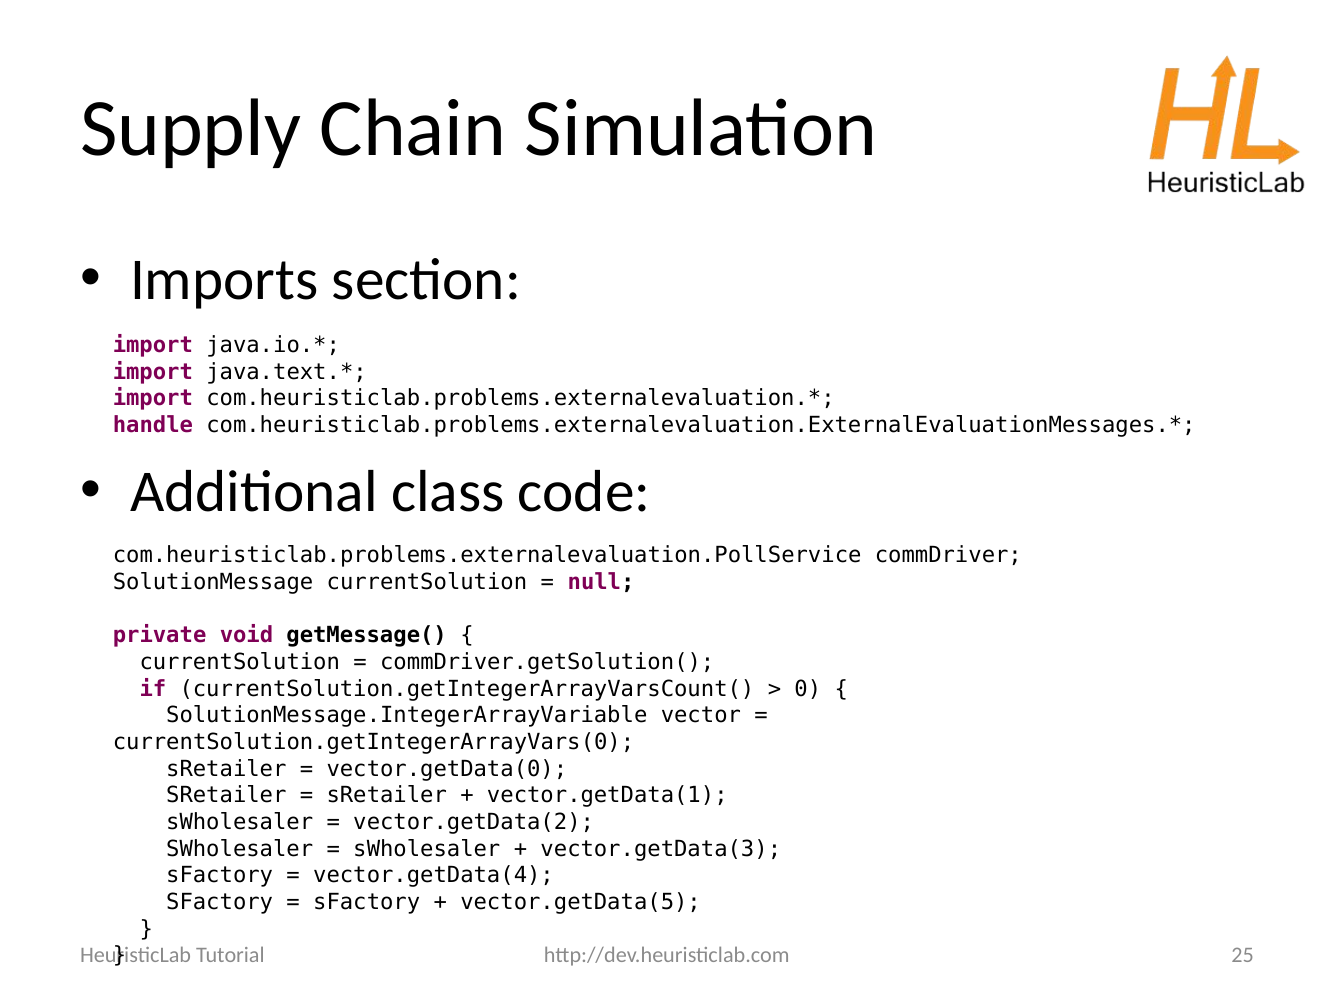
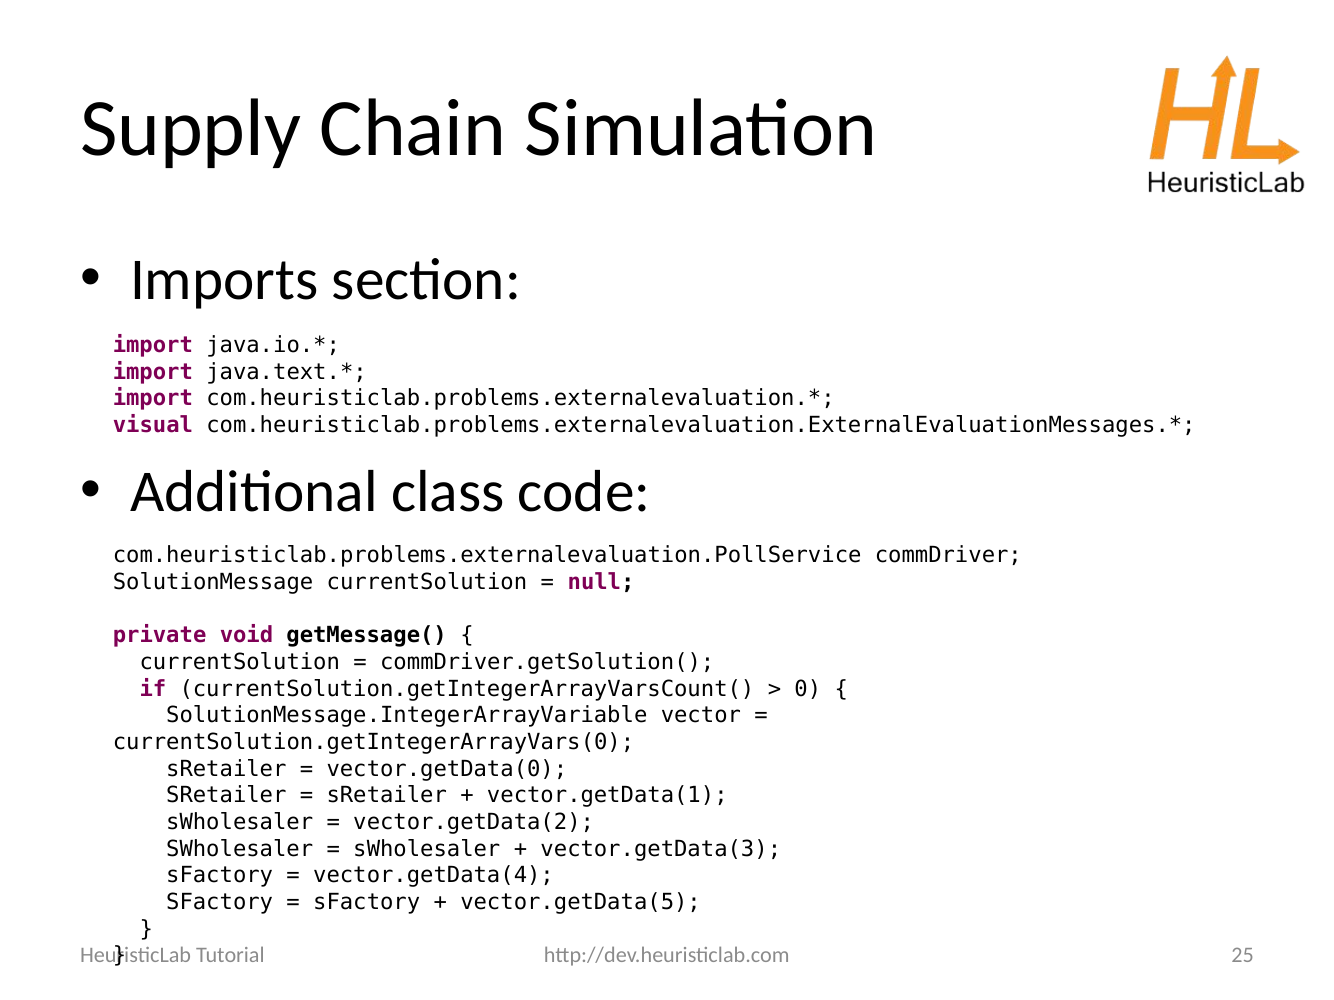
handle: handle -> visual (153, 425)
